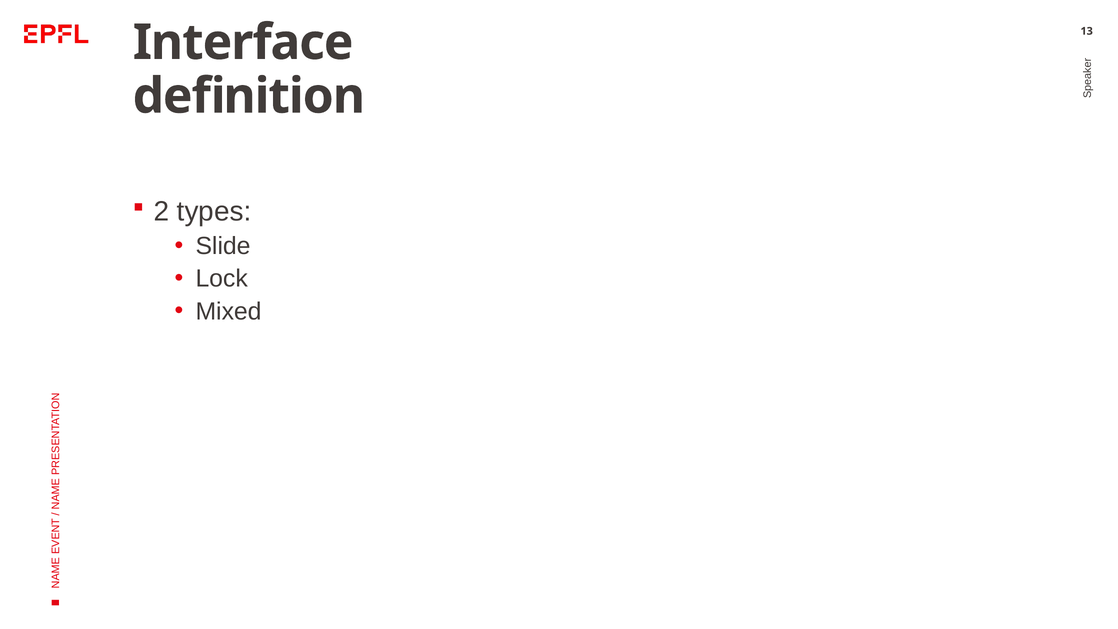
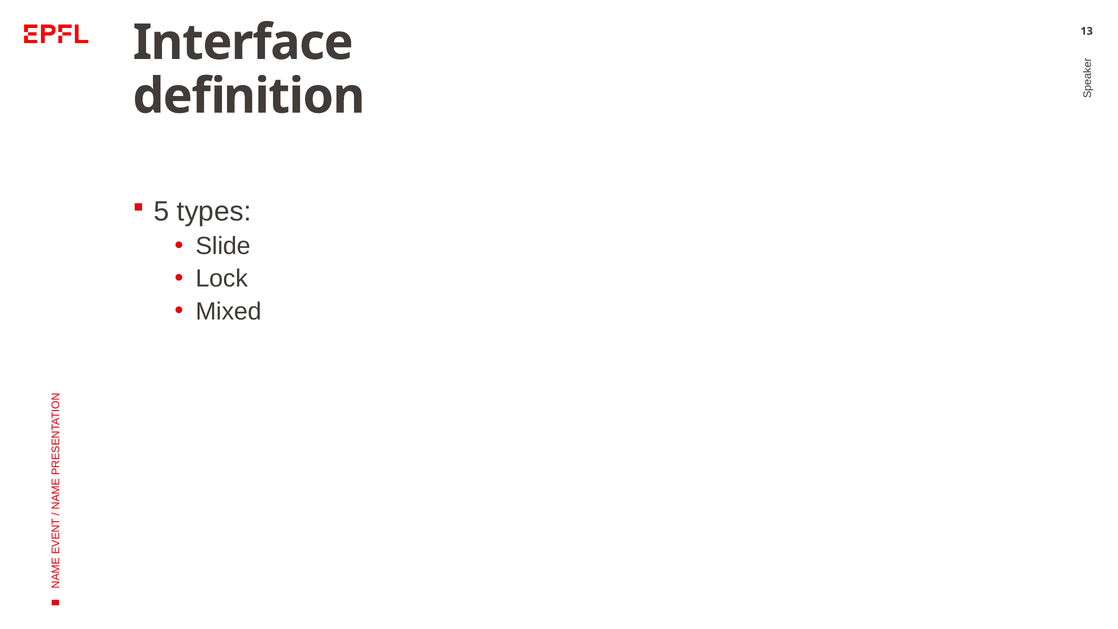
2: 2 -> 5 (161, 212)
